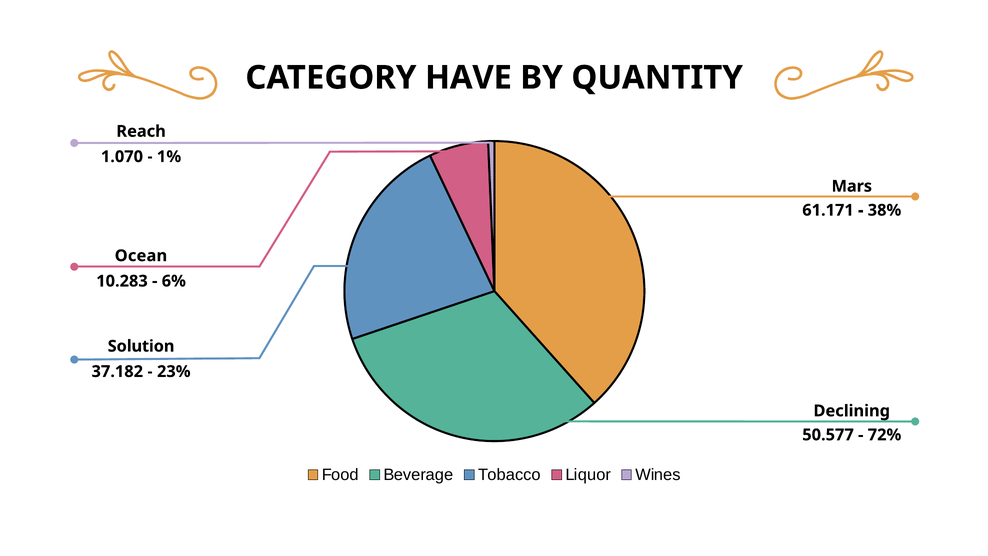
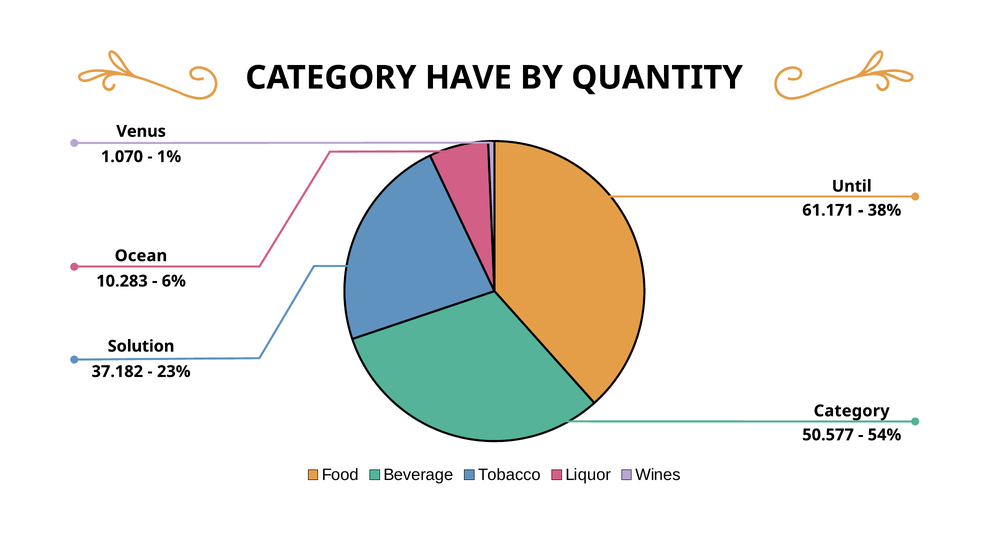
Reach: Reach -> Venus (141, 131)
Mars: Mars -> Until (852, 186)
Declining: Declining -> Category (852, 411)
72%: 72% -> 54% (885, 435)
